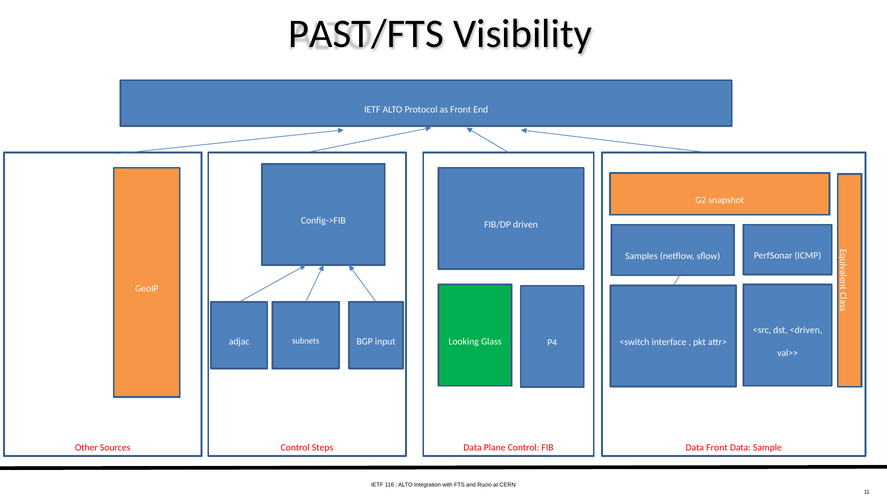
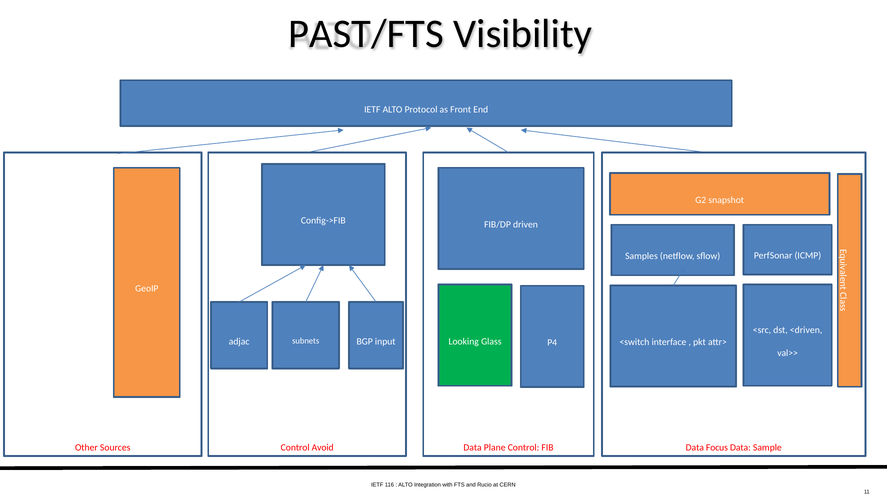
Steps: Steps -> Avoid (323, 448)
Data Front: Front -> Focus (717, 448)
